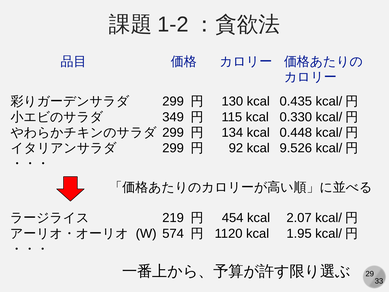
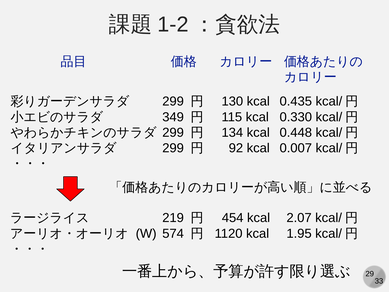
9.526: 9.526 -> 0.007 (296, 148)
